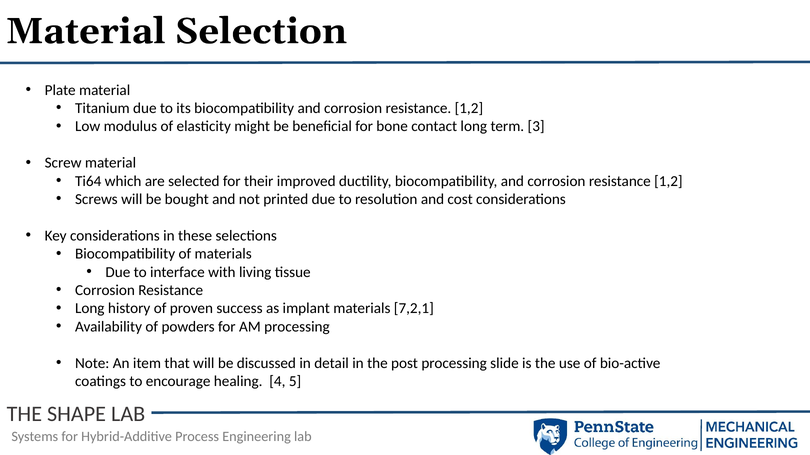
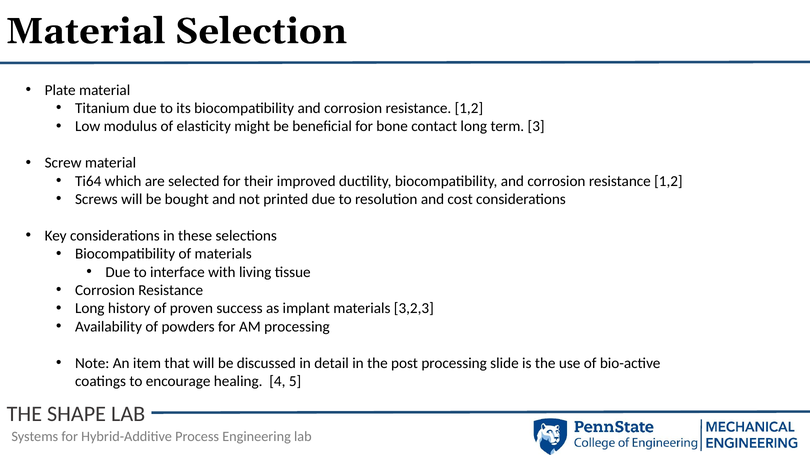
7,2,1: 7,2,1 -> 3,2,3 (414, 309)
